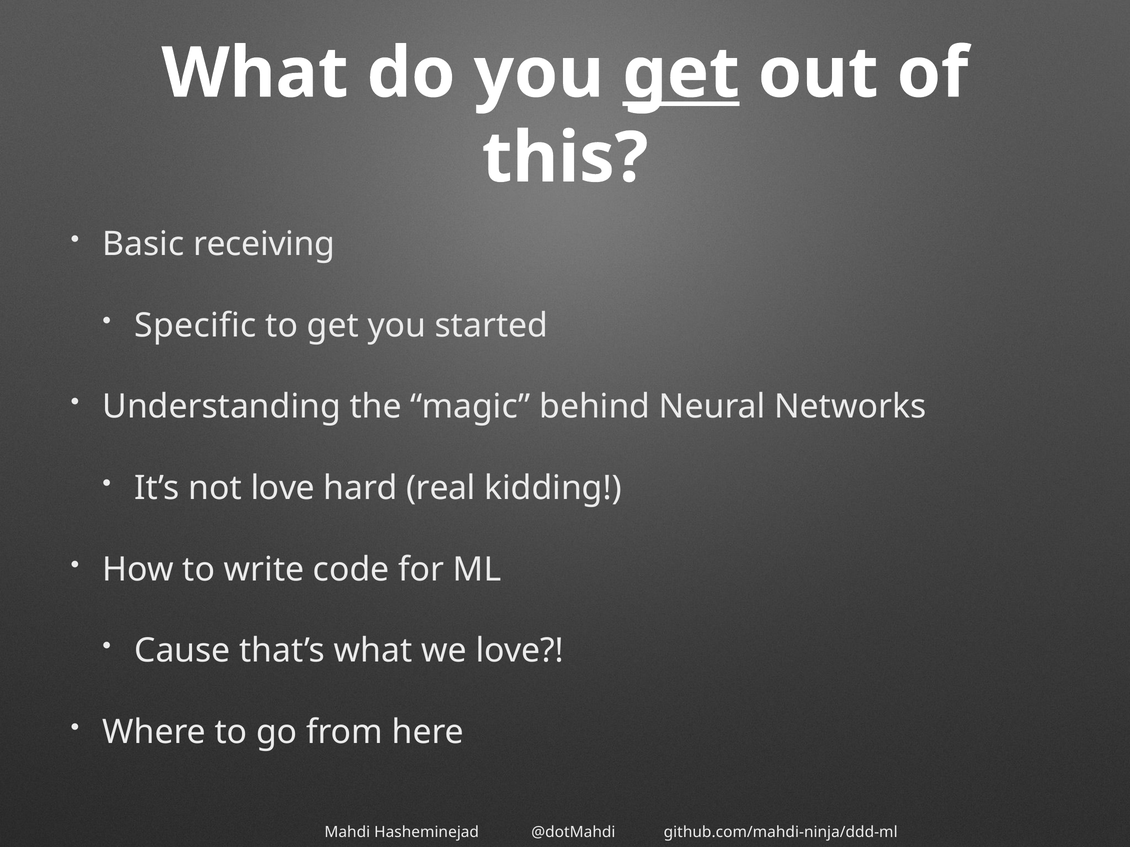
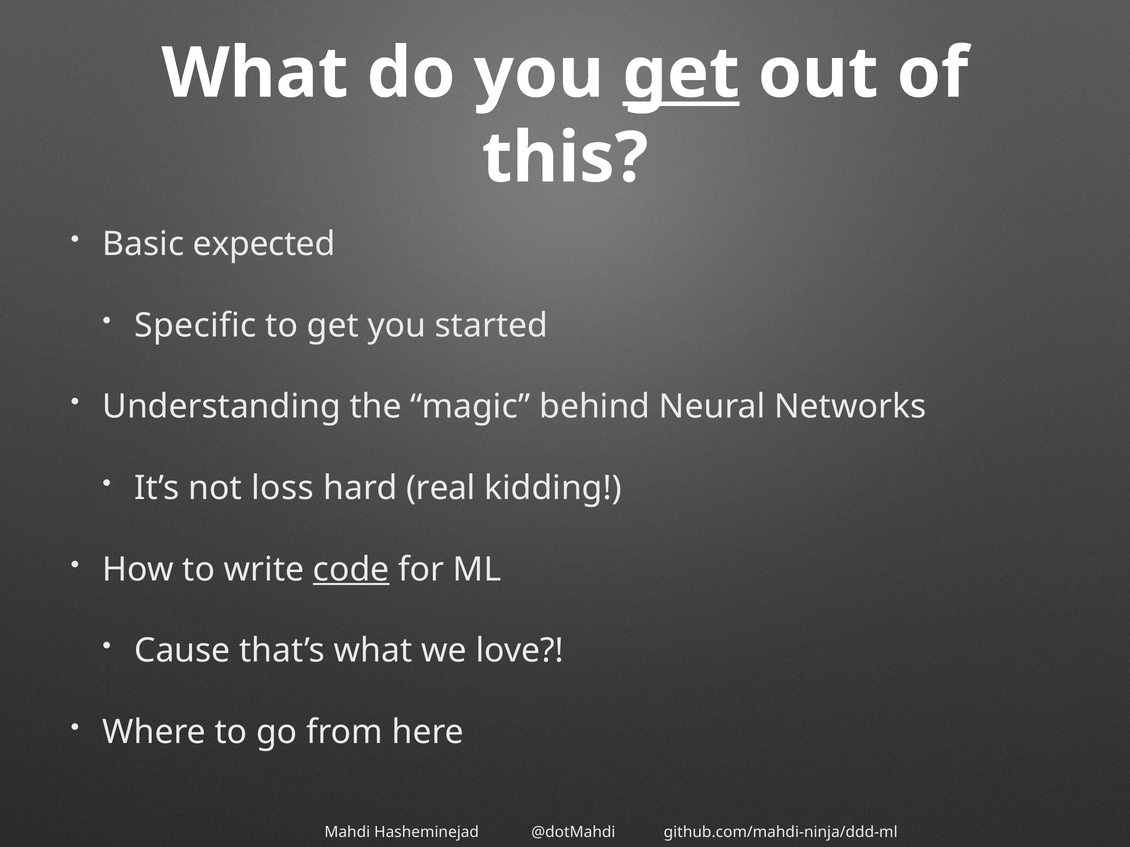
receiving: receiving -> expected (264, 244)
not love: love -> loss (282, 488)
code underline: none -> present (351, 570)
